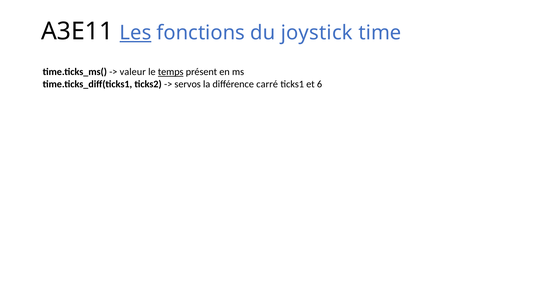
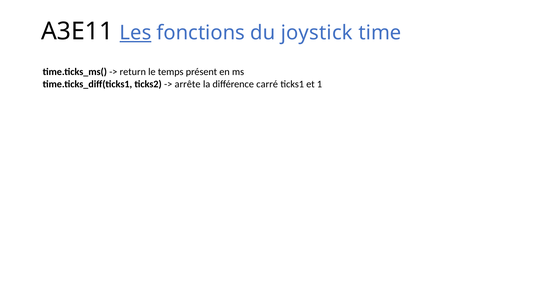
valeur: valeur -> return (133, 72)
temps underline: present -> none (171, 72)
servos: servos -> arrête (188, 84)
6: 6 -> 1 (320, 84)
